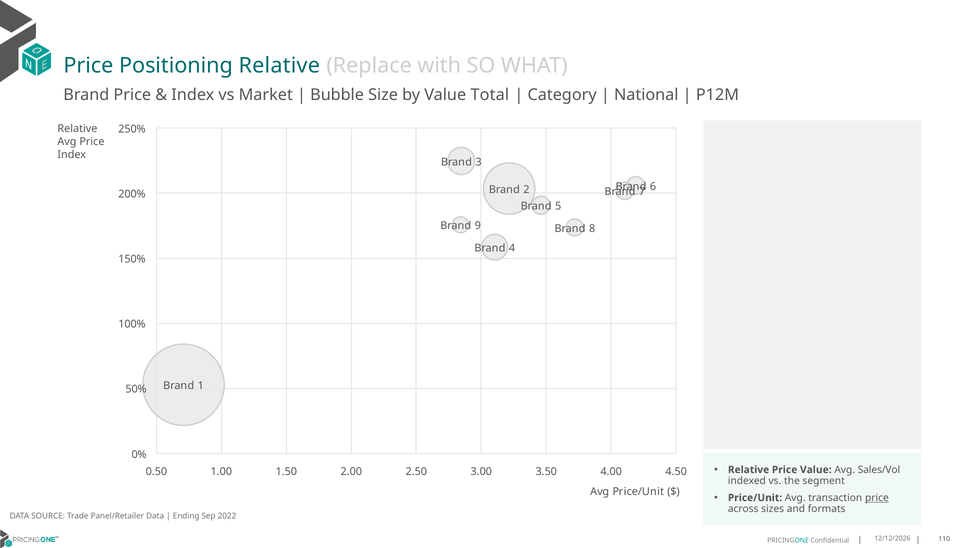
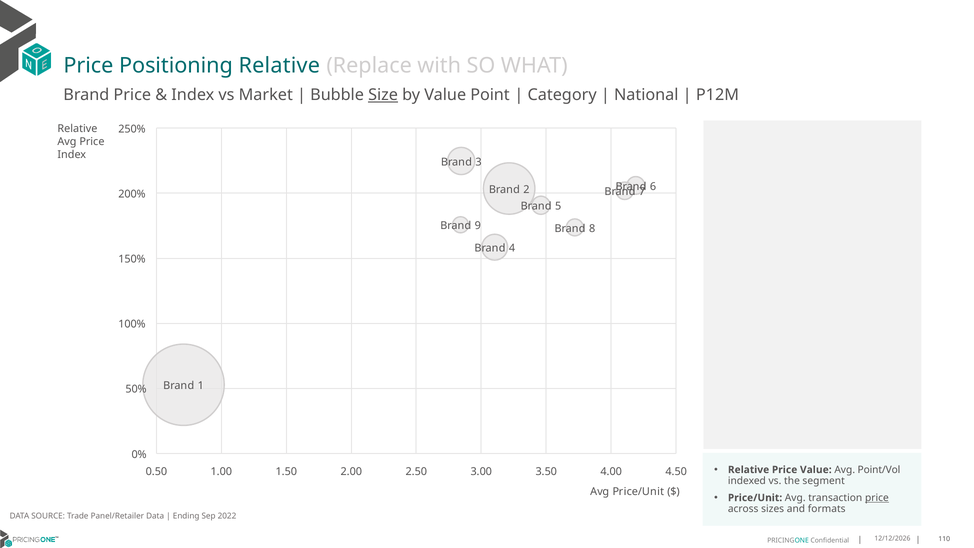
Size underline: none -> present (383, 95)
Total: Total -> Point (490, 95)
Sales/Vol: Sales/Vol -> Point/Vol (879, 470)
